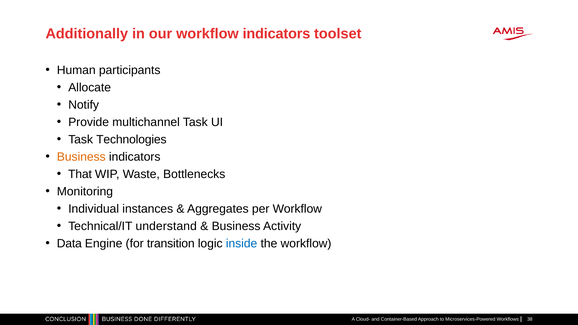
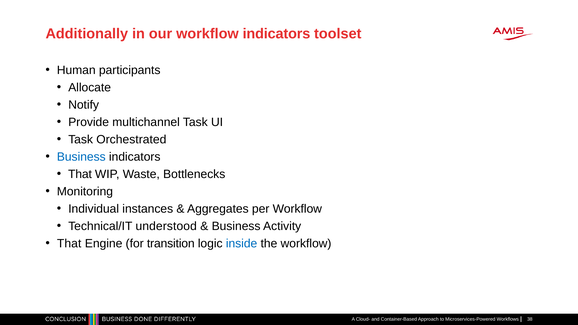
Technologies: Technologies -> Orchestrated (131, 139)
Business colour: orange -> blue (81, 157)
understand: understand -> understood (166, 226)
Data: Data -> That (69, 244)
